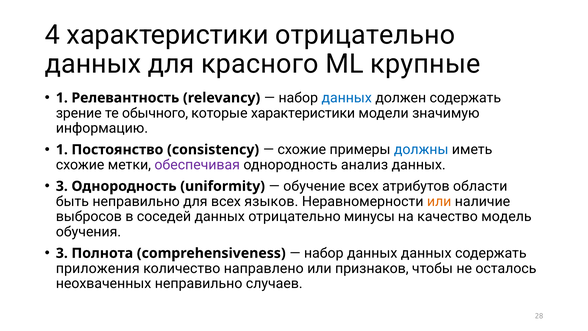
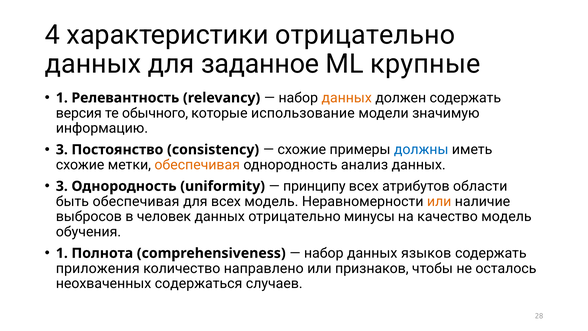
красного: красного -> заданное (260, 64)
данных colour: blue -> orange (347, 98)
зрение: зрение -> версия (79, 113)
которые характеристики: характеристики -> использование (303, 113)
1: 1 -> 3 (62, 150)
обеспечивая colour: purple -> orange (197, 165)
обучение: обучение -> принципу (314, 186)
быть неправильно: неправильно -> обеспечивая (136, 201)
всех языков: языков -> модель (271, 201)
соседей: соседей -> человек (164, 216)
3: 3 -> 1 (62, 253)
данных данных: данных -> языков (426, 253)
неохваченных неправильно: неправильно -> содержаться (199, 283)
